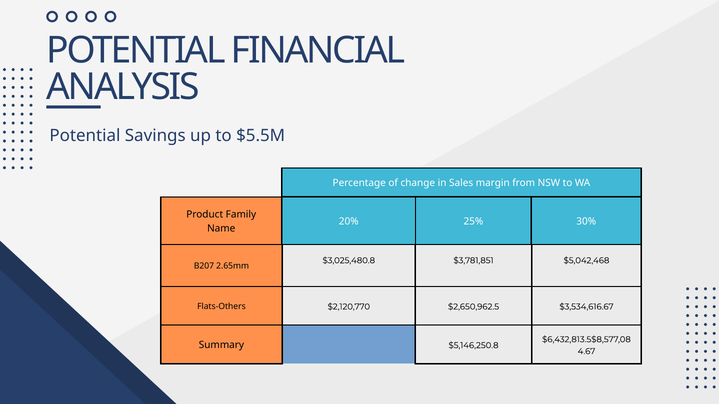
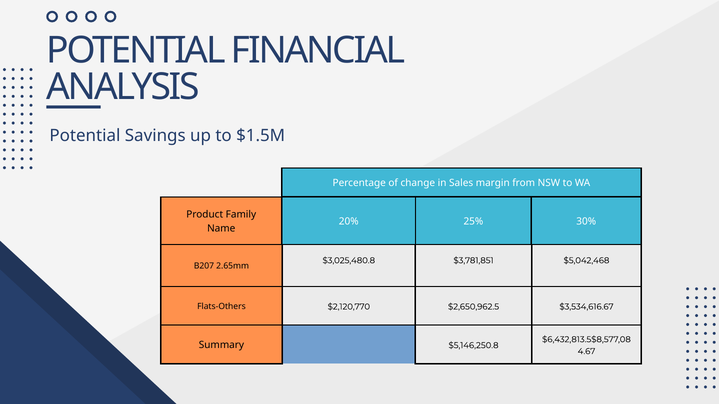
$5.5M: $5.5M -> $1.5M (261, 136)
